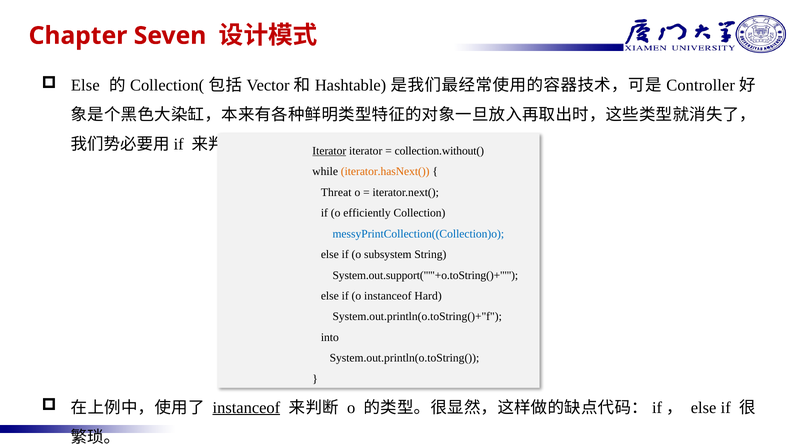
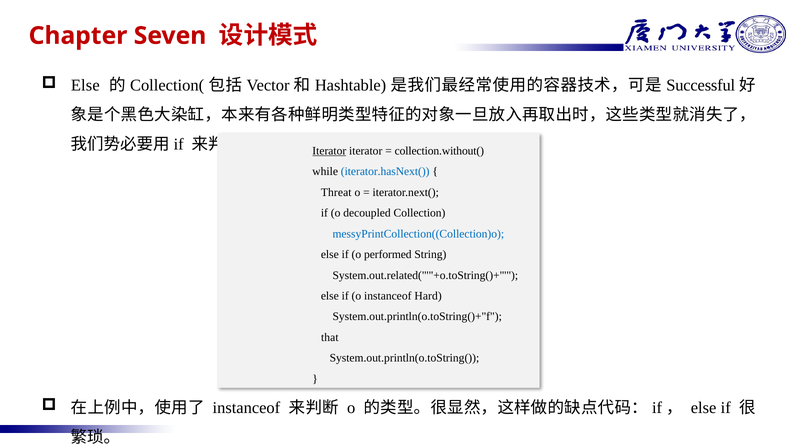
Controller: Controller -> Successful (701, 85)
iterator.hasNext( colour: orange -> blue (385, 172)
efficiently: efficiently -> decoupled (367, 213)
subsystem: subsystem -> performed (388, 255)
System.out.support("'"+o.toString()+: System.out.support("'"+o.toString()+ -> System.out.related("'"+o.toString()+ (425, 275)
into: into -> that (330, 338)
instanceof underline: present -> none (246, 408)
